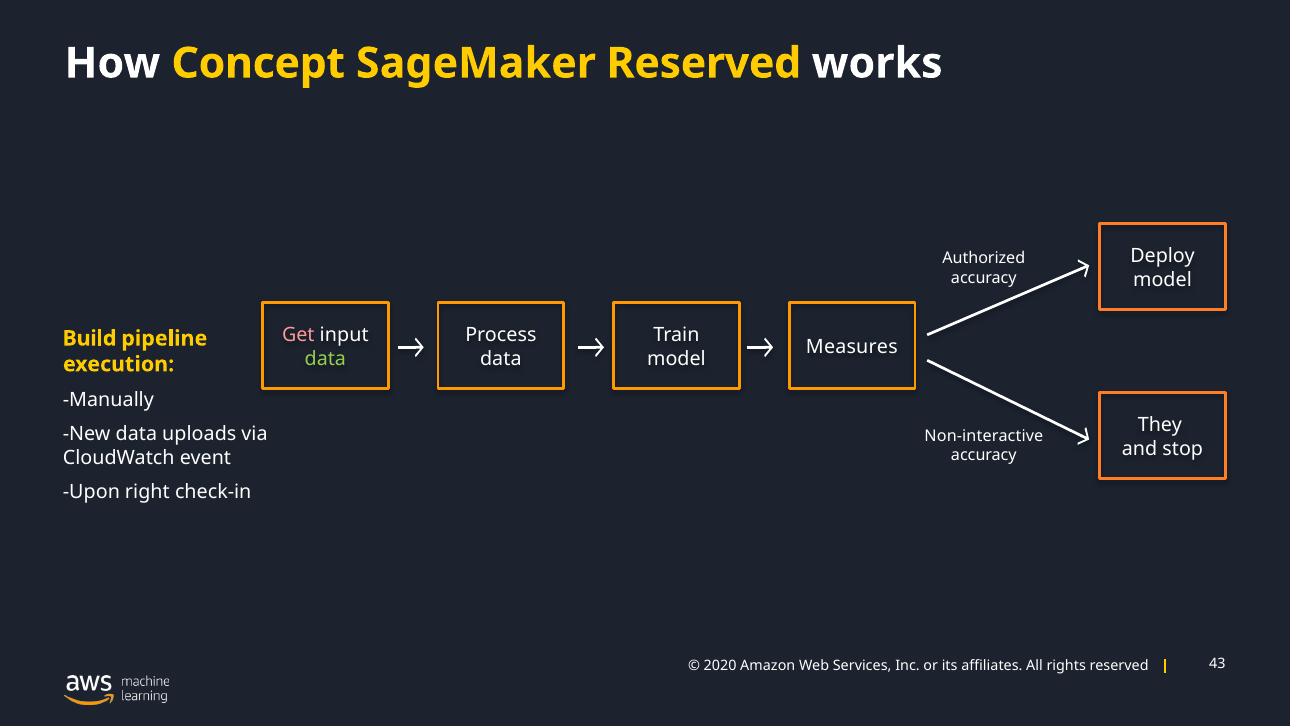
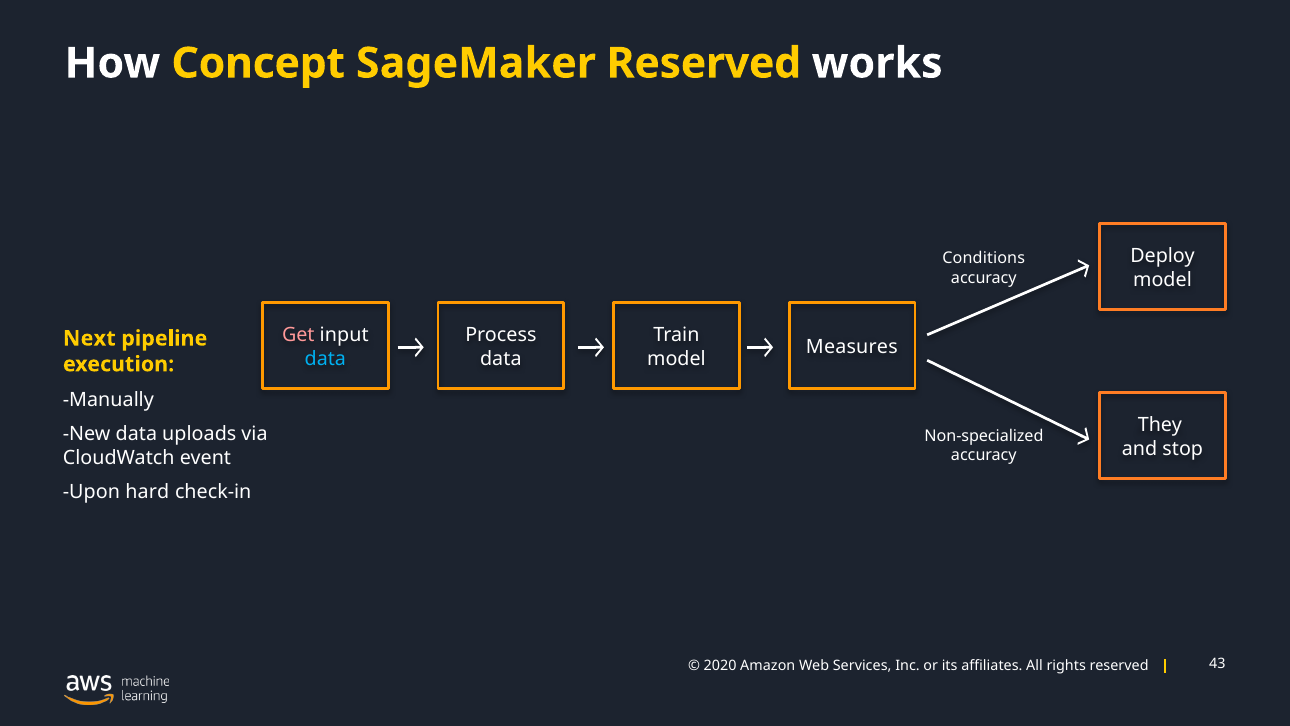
Authorized: Authorized -> Conditions (984, 259)
Build: Build -> Next (89, 338)
data colour: light green -> light blue (325, 359)
Non-interactive: Non-interactive -> Non-specialized (984, 436)
right: right -> hard (147, 492)
